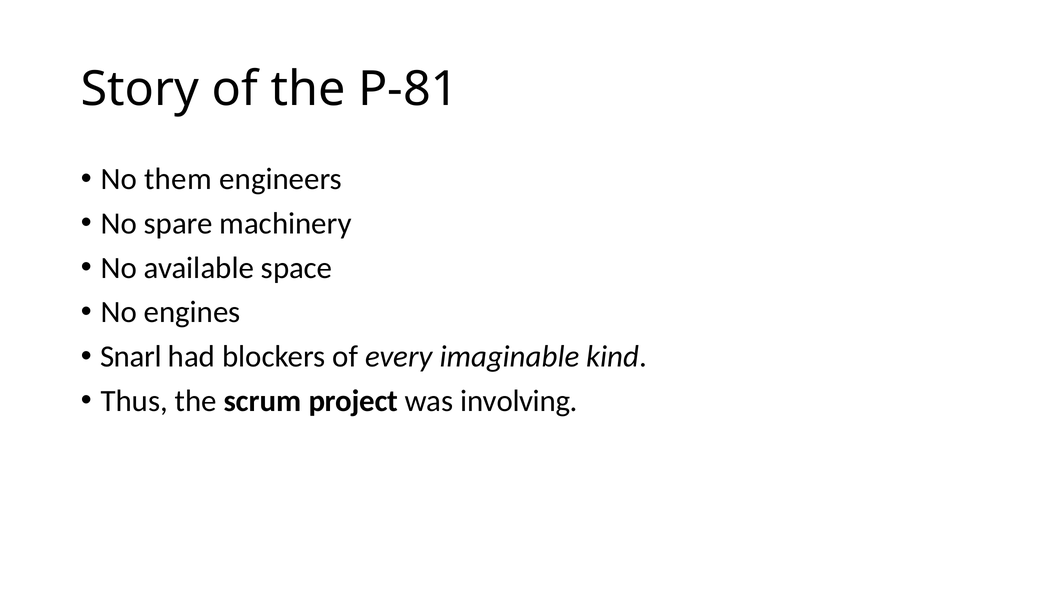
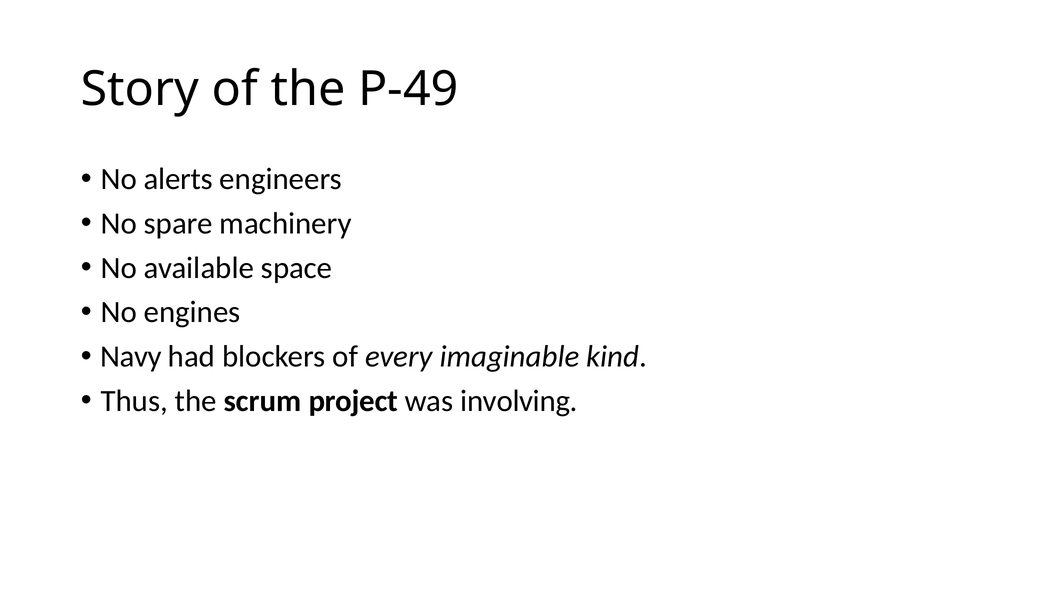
P-81: P-81 -> P-49 (408, 89)
them: them -> alerts (178, 179)
Snarl: Snarl -> Navy (131, 357)
